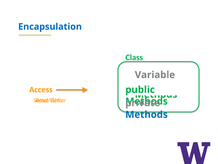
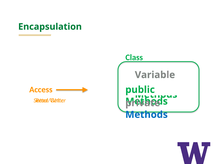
Encapsulation colour: blue -> green (50, 27)
